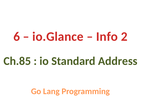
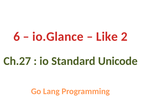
Info: Info -> Like (107, 37)
Ch.85: Ch.85 -> Ch.27 (17, 61)
Address: Address -> Unicode (118, 61)
